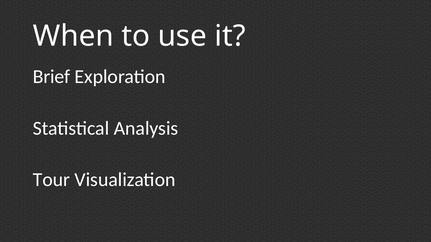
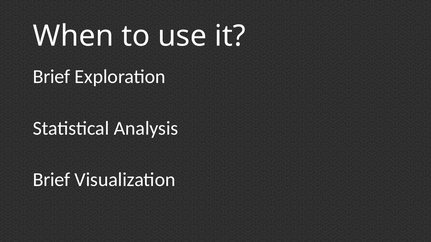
Tour: Tour -> Brief (52, 180)
